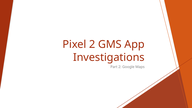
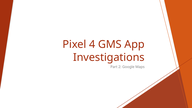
Pixel 2: 2 -> 4 (92, 44)
